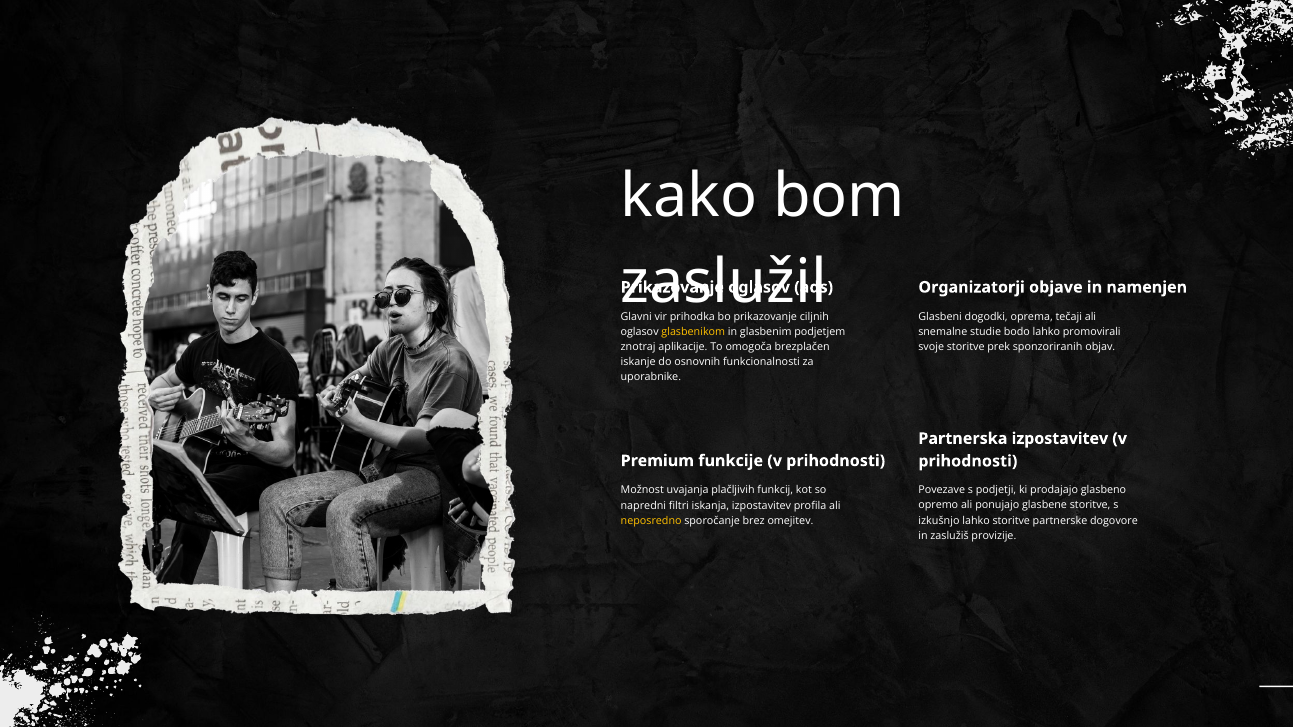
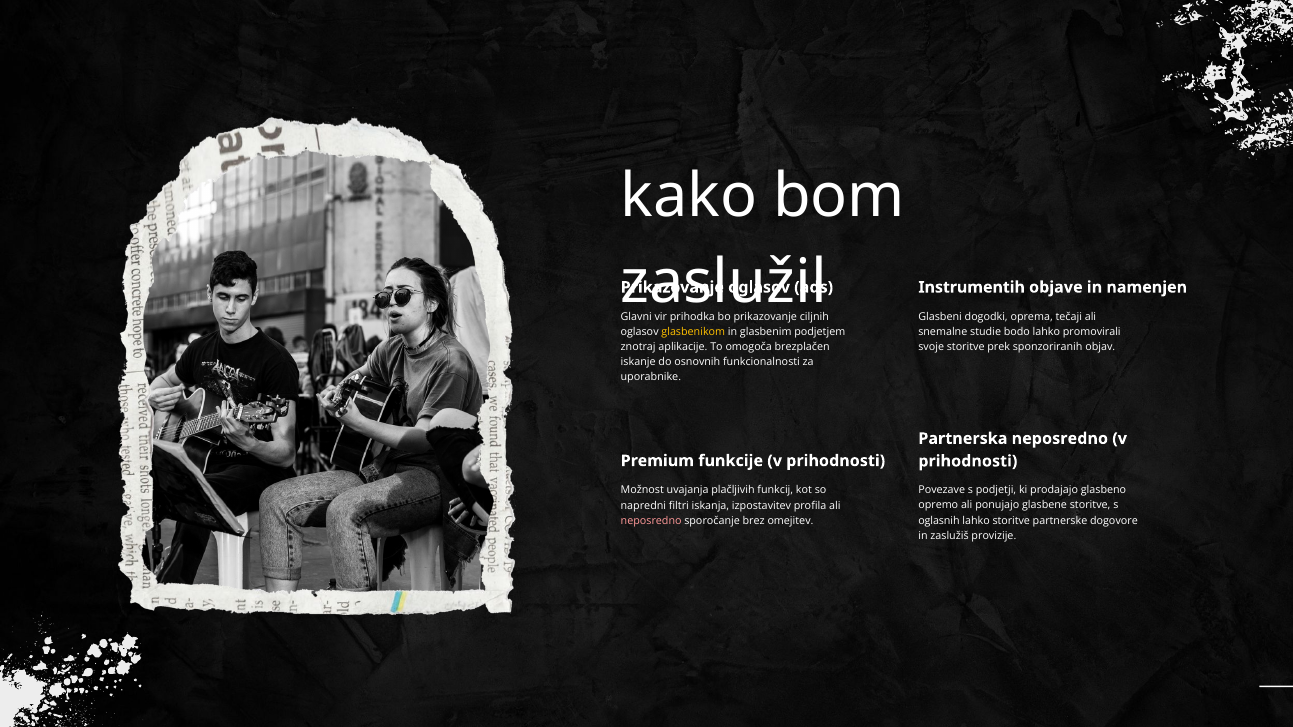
Organizatorji: Organizatorji -> Instrumentih (972, 287)
Partnerska izpostavitev: izpostavitev -> neposredno (1060, 439)
neposredno colour: yellow -> pink (651, 521)
izkušnjo: izkušnjo -> oglasnih (939, 521)
